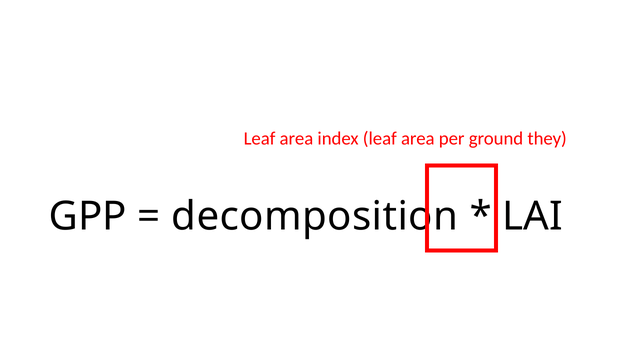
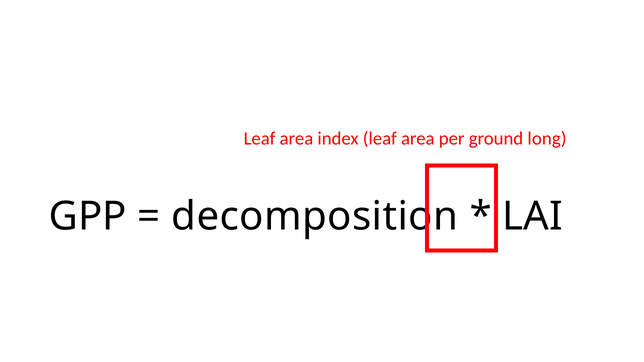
they: they -> long (547, 138)
